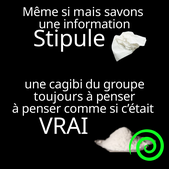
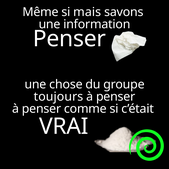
Stipule: Stipule -> Penser (69, 39)
cagibi: cagibi -> chose (66, 84)
